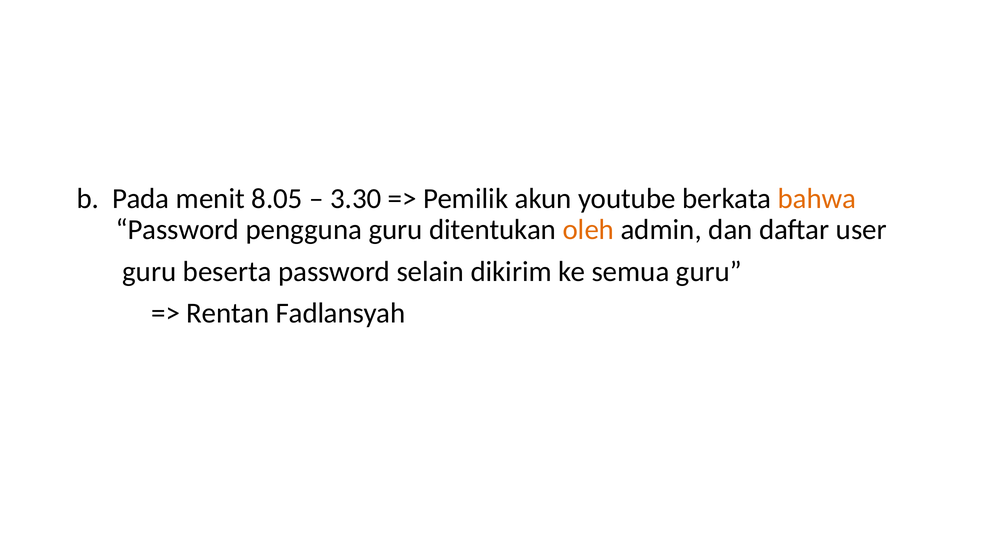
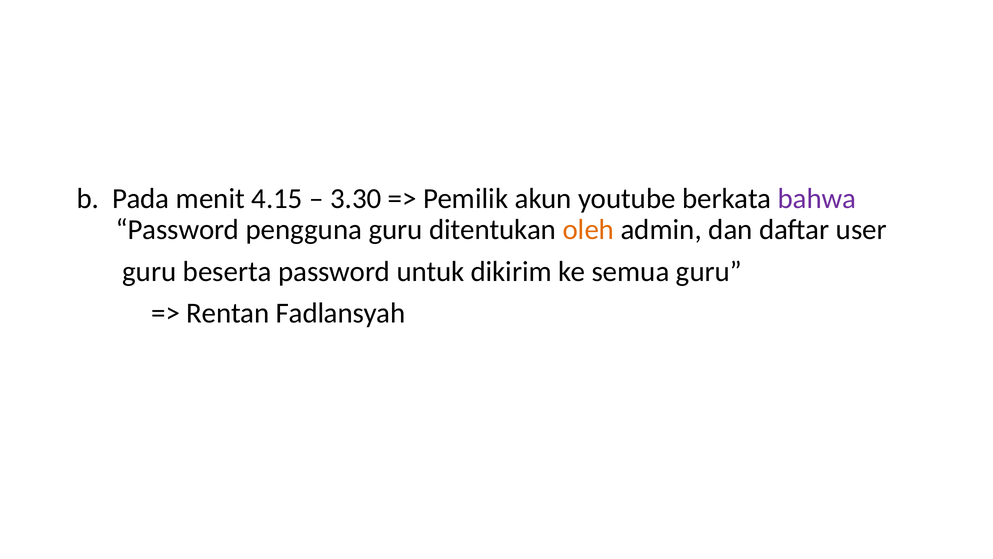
8.05: 8.05 -> 4.15 (277, 198)
bahwa colour: orange -> purple (817, 198)
selain: selain -> untuk (430, 271)
